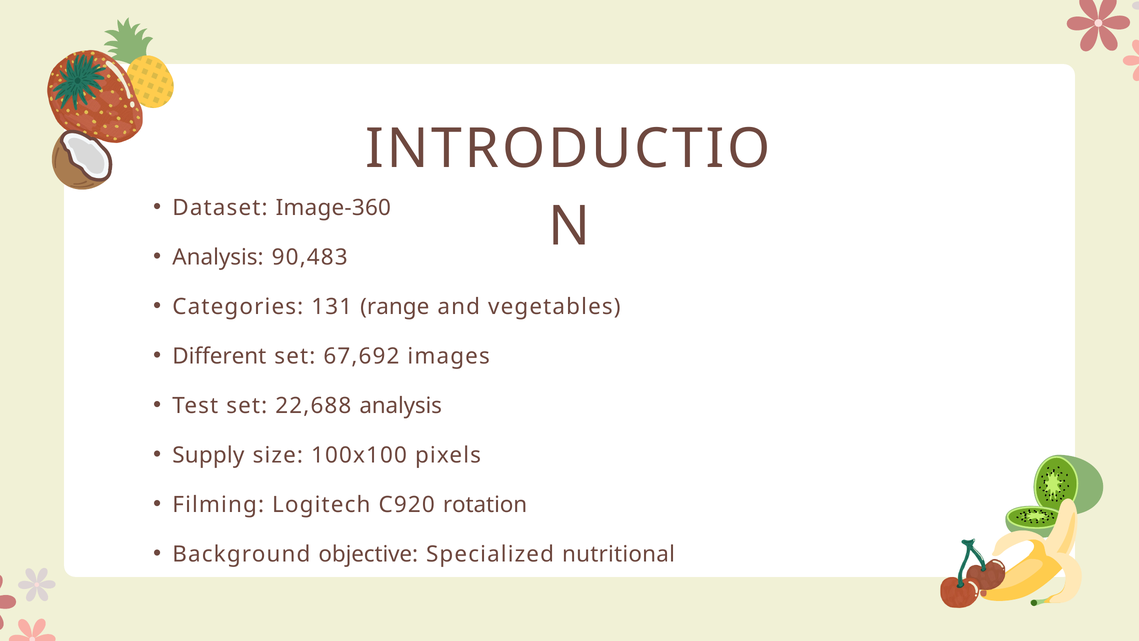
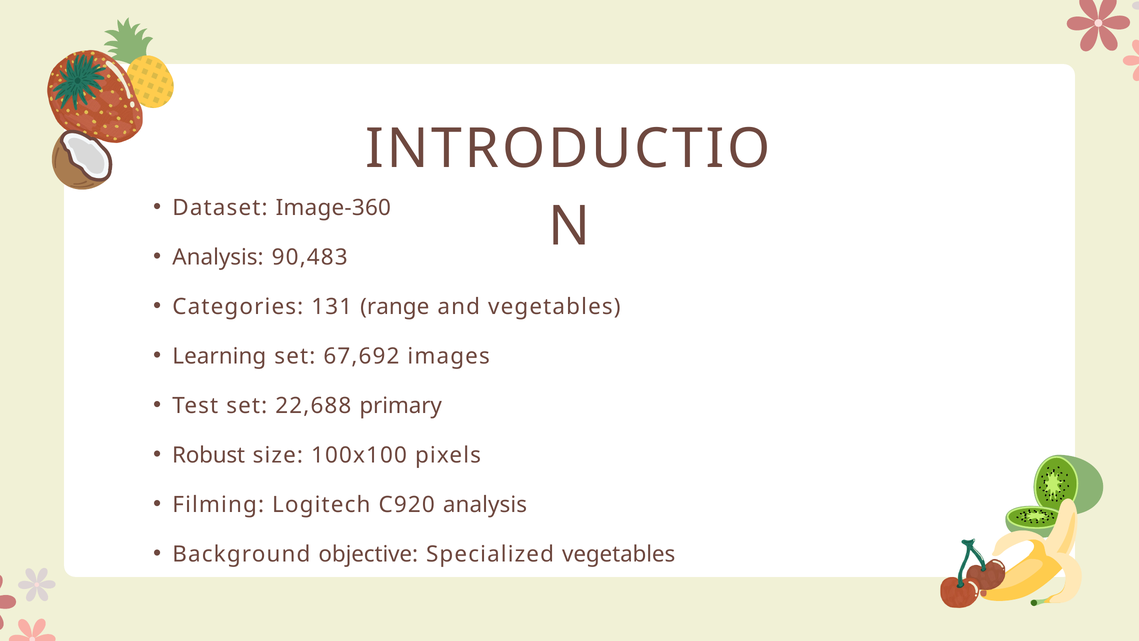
Different: Different -> Learning (219, 356)
22,688 analysis: analysis -> primary (401, 405)
Supply: Supply -> Robust (209, 455)
C920 rotation: rotation -> analysis (485, 504)
Specialized nutritional: nutritional -> vegetables (619, 554)
